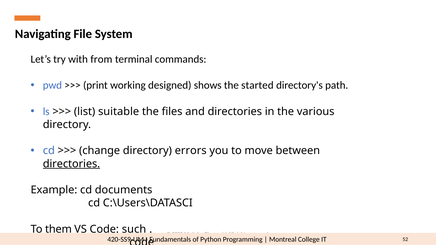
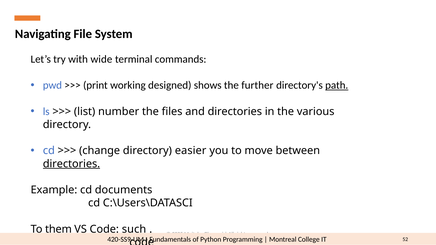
from: from -> wide (101, 59)
started: started -> further (257, 85)
path underline: none -> present (337, 85)
suitable: suitable -> number (119, 112)
errors: errors -> easier (191, 151)
